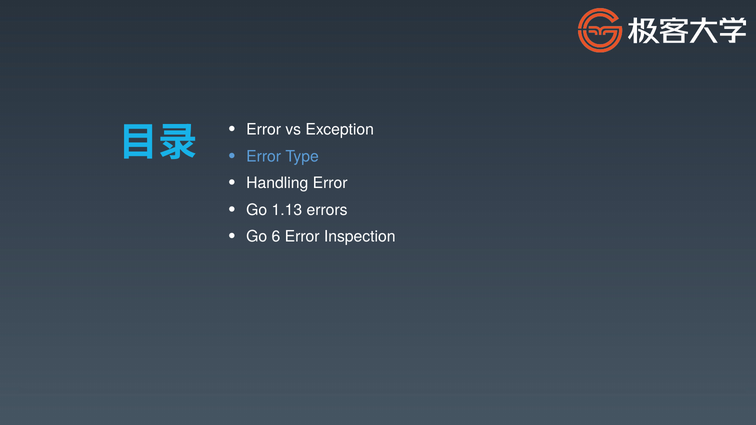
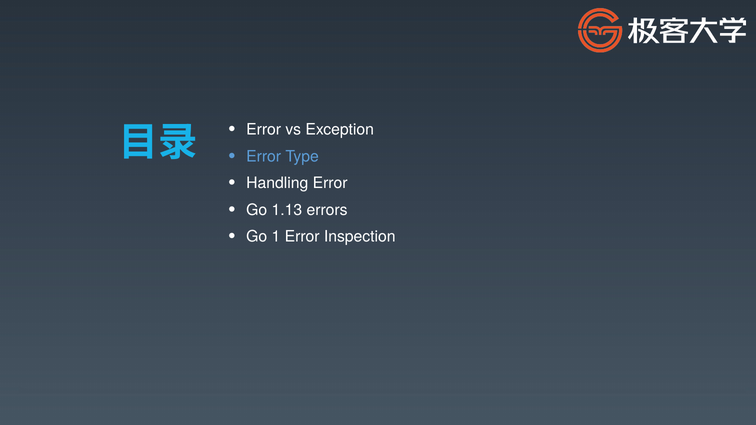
6: 6 -> 1 (276, 237)
